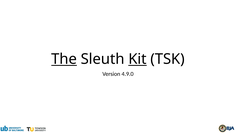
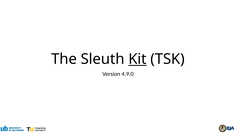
The underline: present -> none (64, 59)
